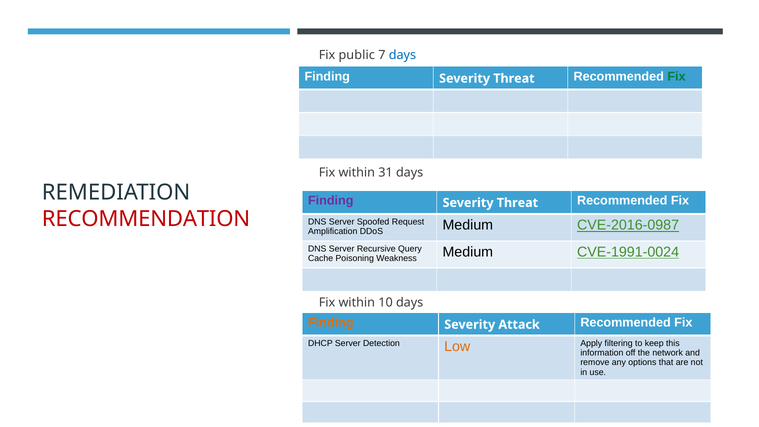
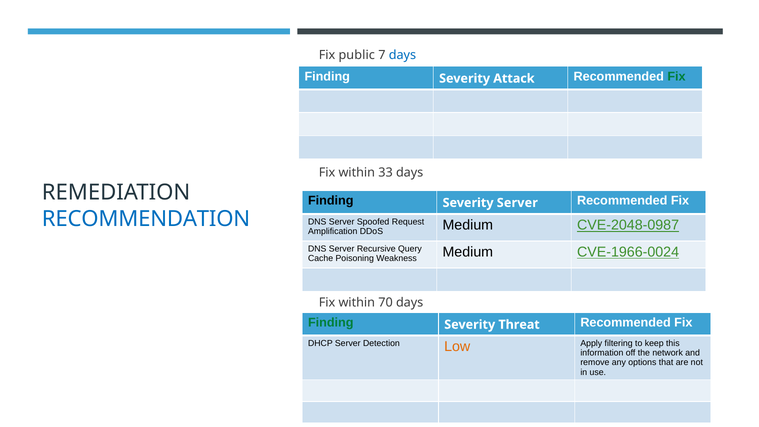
Threat: Threat -> Attack (514, 78)
31: 31 -> 33 (386, 173)
Finding colour: purple -> black (331, 201)
Threat: Threat -> Server (517, 203)
RECOMMENDATION colour: red -> blue (146, 219)
CVE-2016-0987: CVE-2016-0987 -> CVE-2048-0987 (628, 225)
CVE-1991-0024: CVE-1991-0024 -> CVE-1966-0024 (628, 252)
10: 10 -> 70 (386, 303)
Finding colour: orange -> green (331, 322)
Attack: Attack -> Threat (519, 325)
